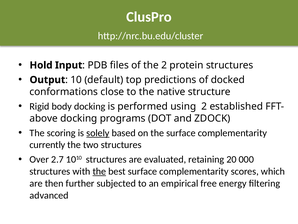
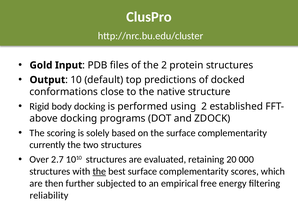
Hold: Hold -> Gold (41, 65)
solely underline: present -> none (98, 133)
advanced: advanced -> reliability (49, 195)
